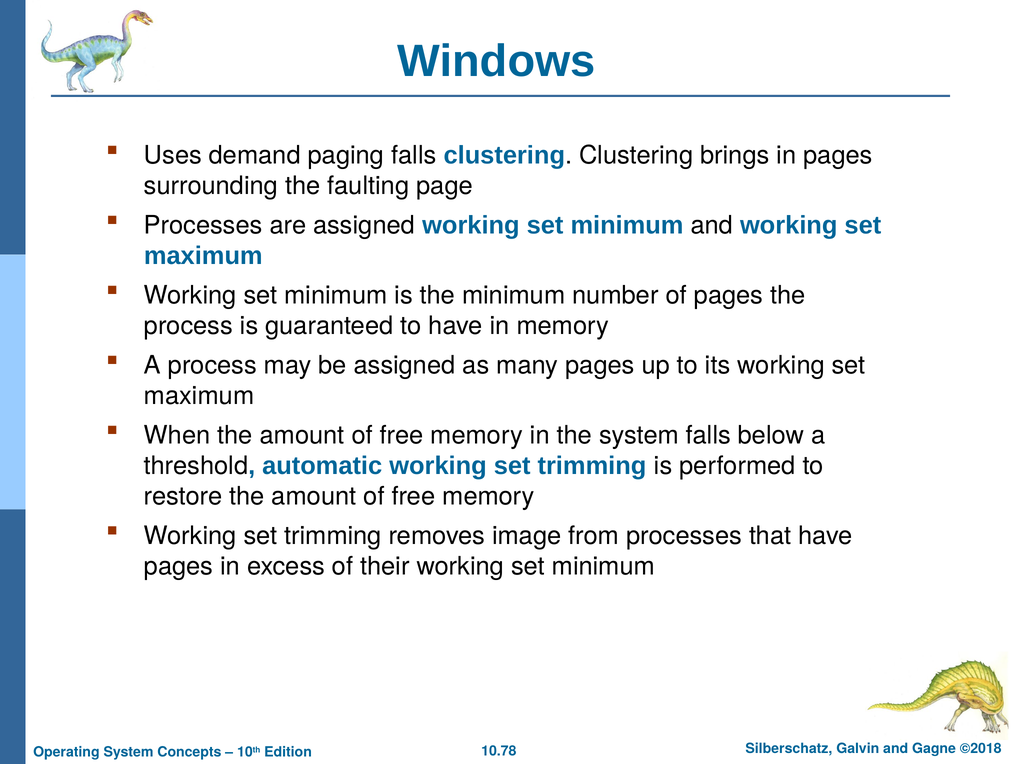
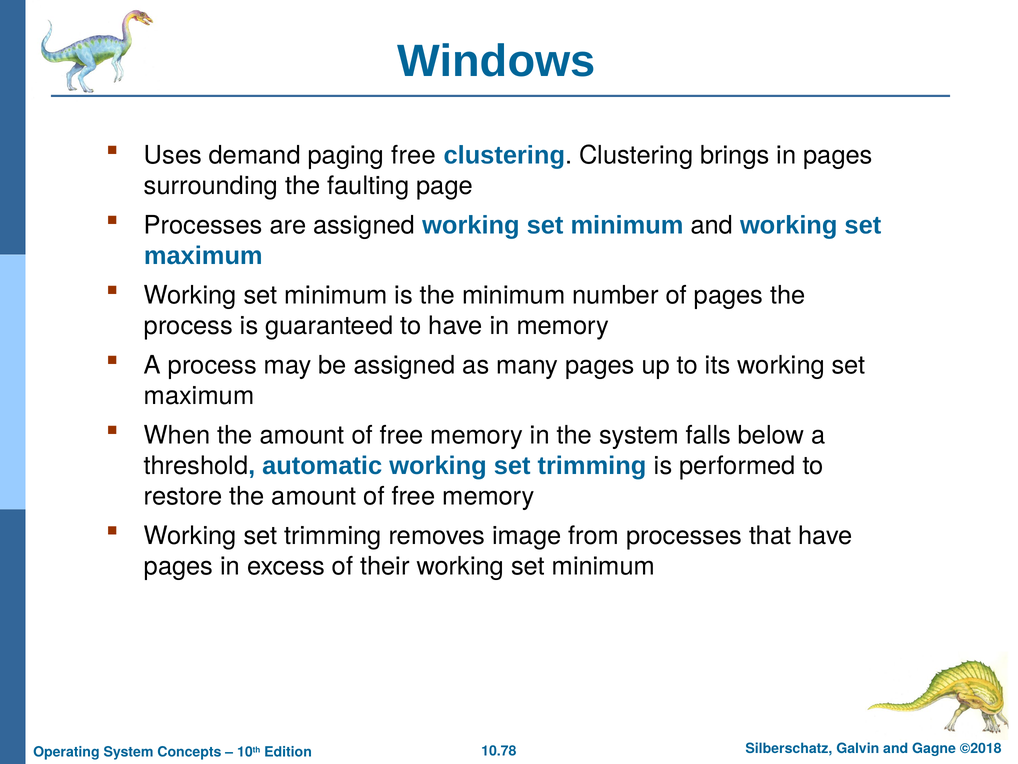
paging falls: falls -> free (414, 155)
